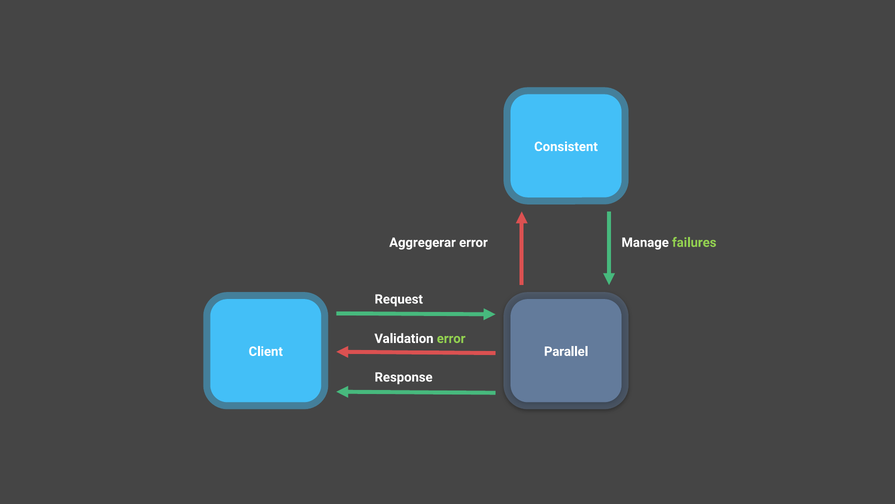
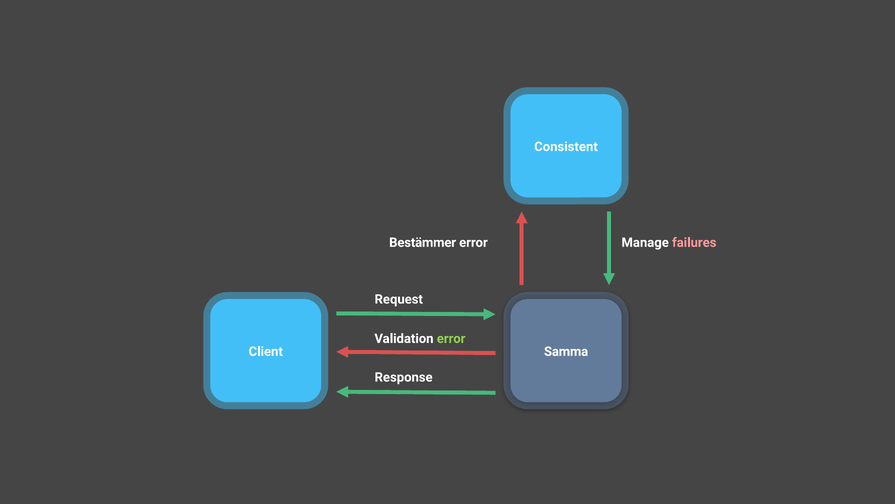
Aggregerar: Aggregerar -> Bestämmer (423, 242)
failures colour: light green -> pink (694, 242)
Parallel: Parallel -> Samma (566, 351)
